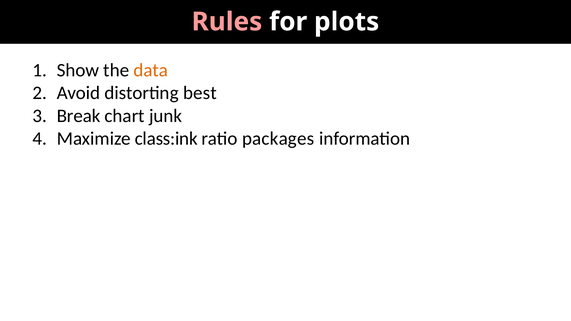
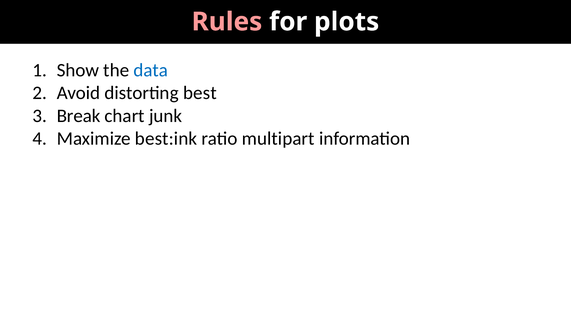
data colour: orange -> blue (151, 70)
class:ink: class:ink -> best:ink (166, 139)
packages: packages -> multipart (278, 139)
